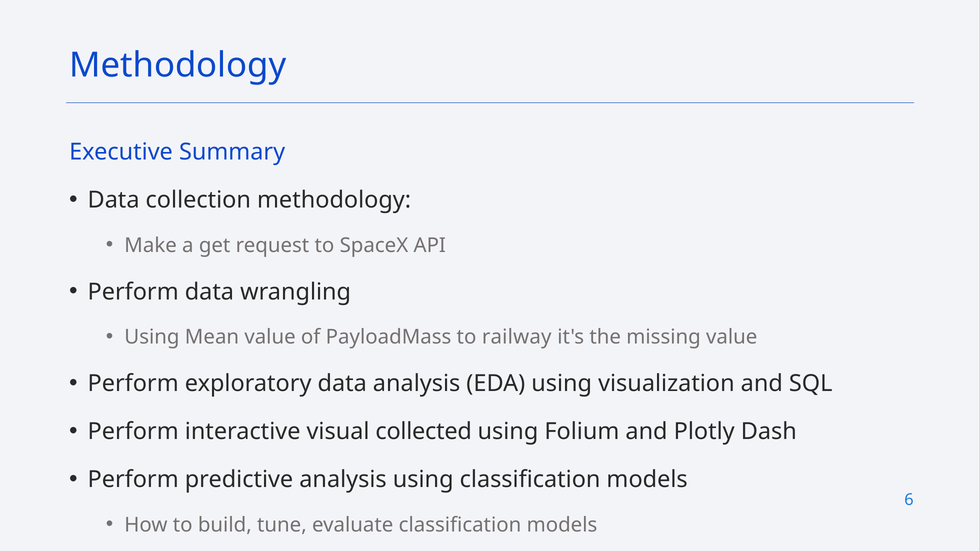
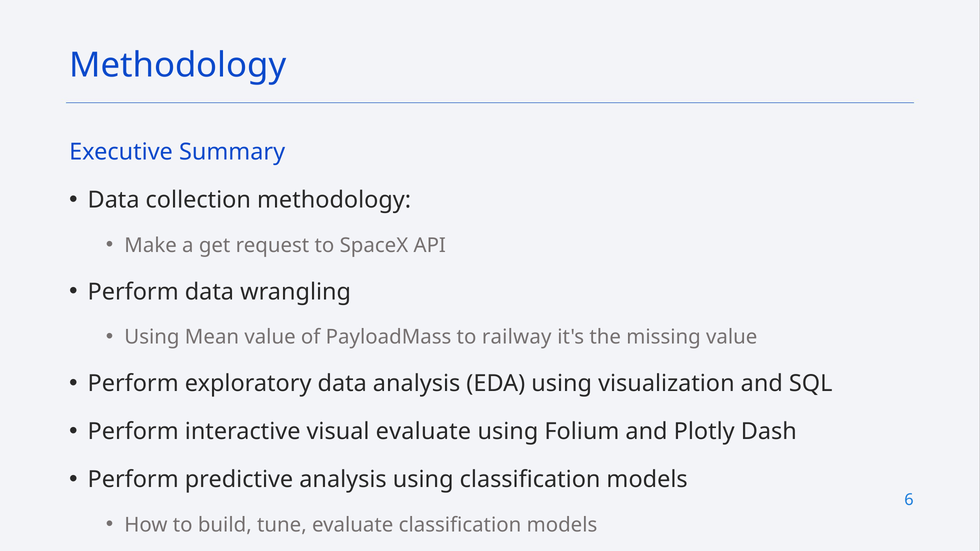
visual collected: collected -> evaluate (423, 432)
